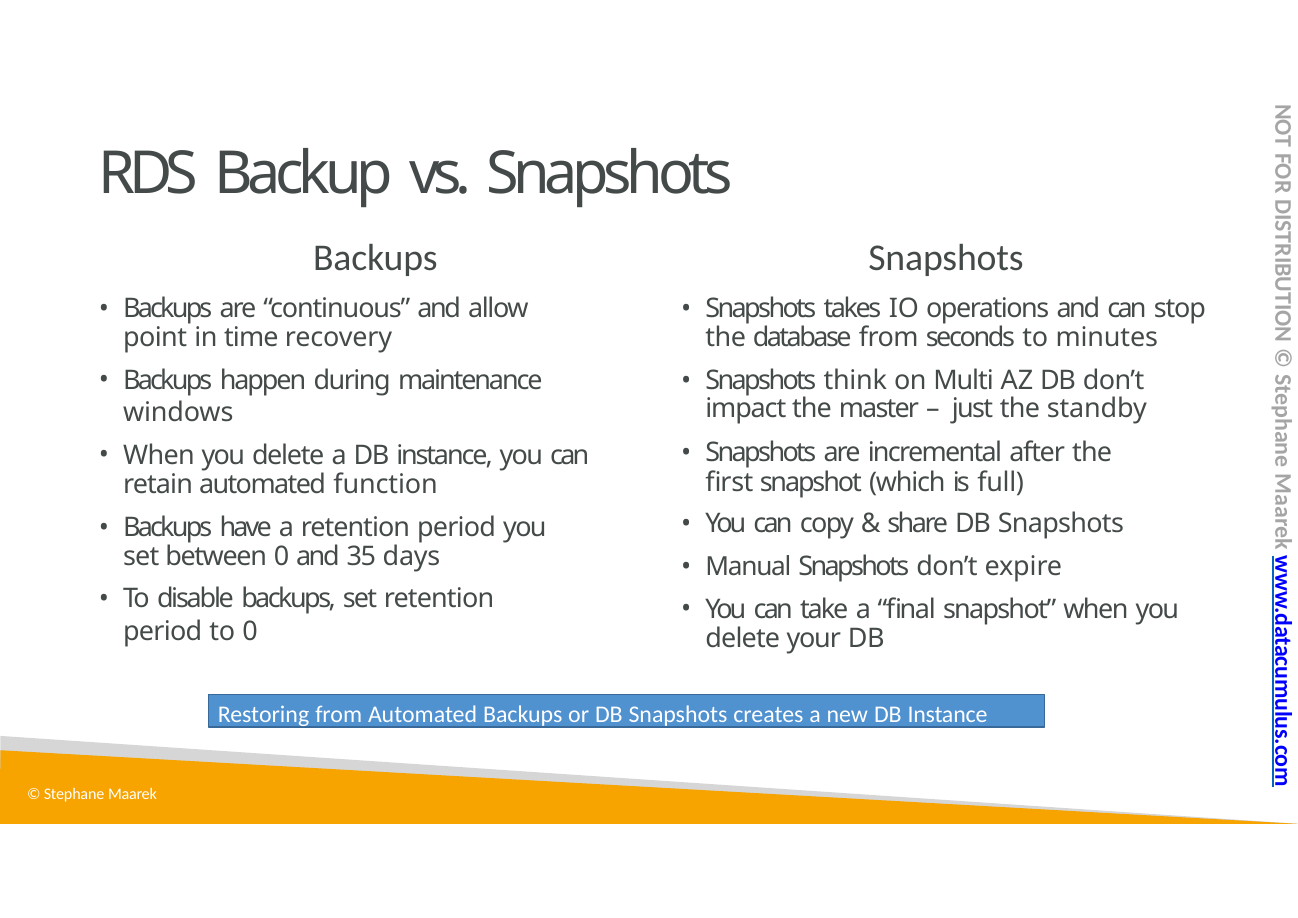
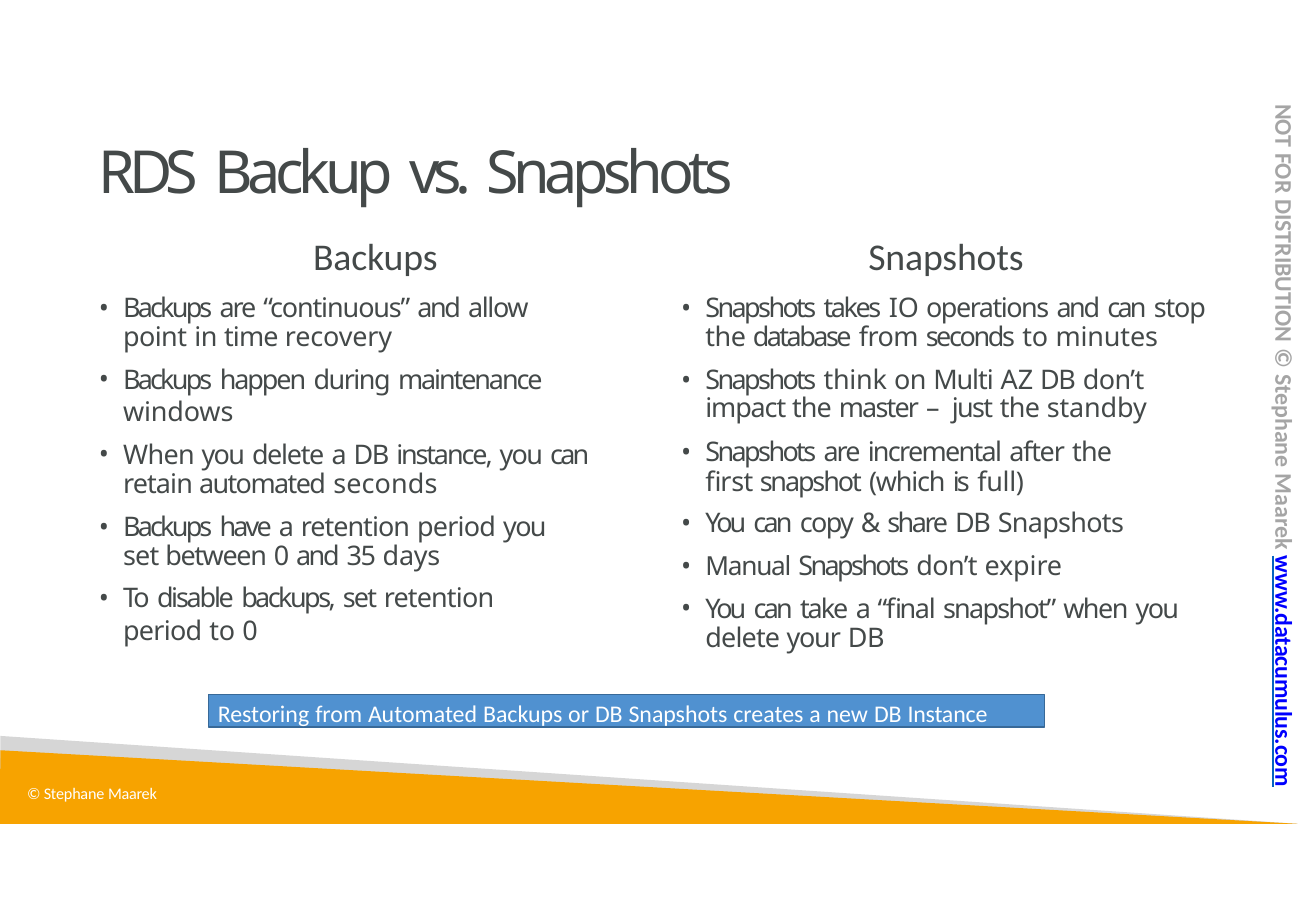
automated function: function -> seconds (385, 485)
